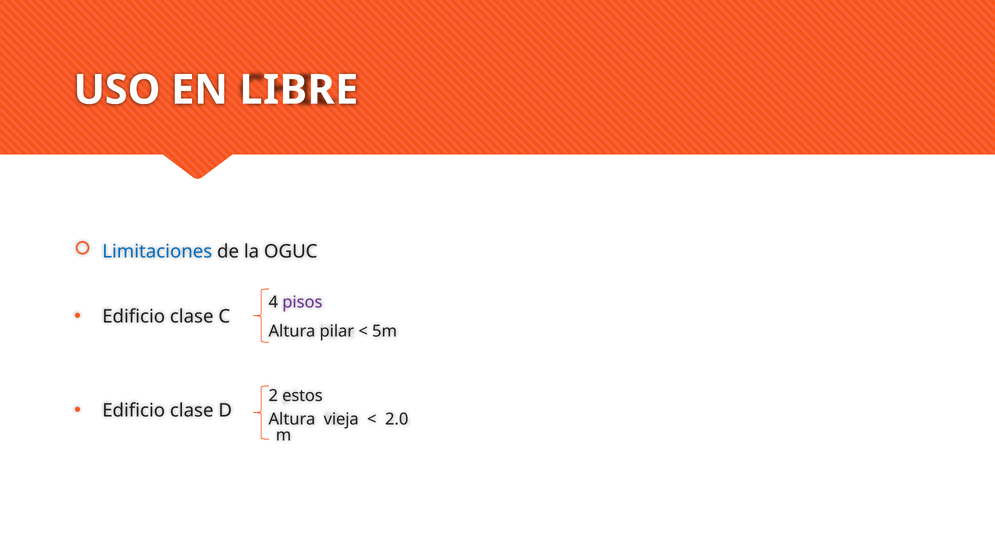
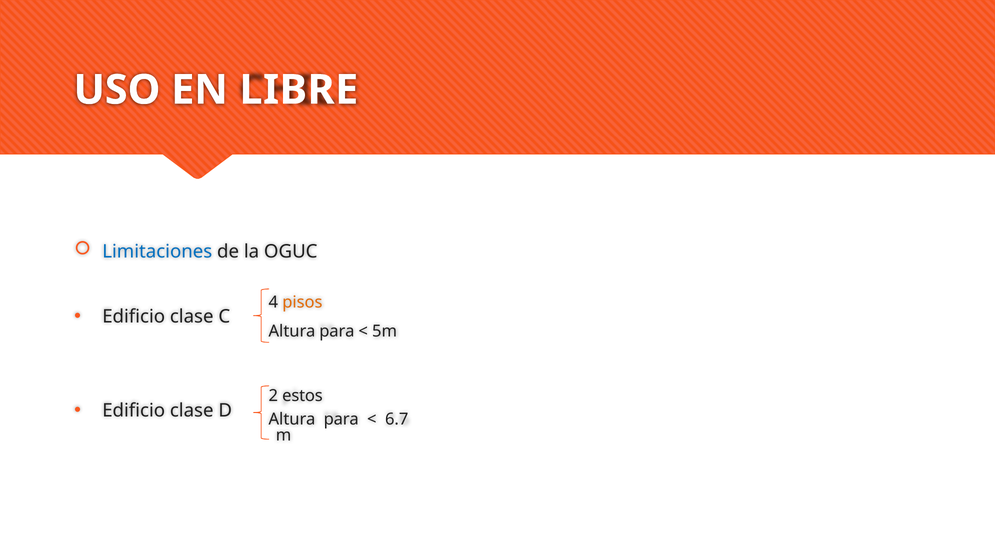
pisos colour: purple -> orange (302, 302)
pilar: pilar -> para (337, 331)
vieja: vieja -> para (341, 419)
2.0: 2.0 -> 6.7 (397, 419)
